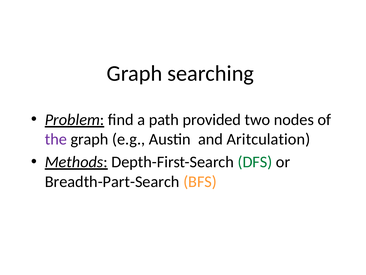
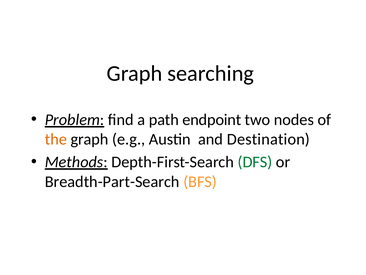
provided: provided -> endpoint (212, 119)
the colour: purple -> orange (56, 139)
Aritculation: Aritculation -> Destination (268, 139)
